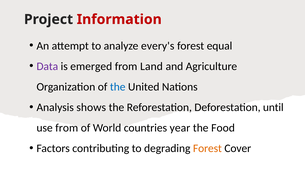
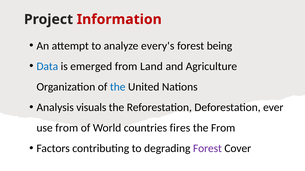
equal: equal -> being (219, 46)
Data colour: purple -> blue (47, 67)
shows: shows -> visuals (91, 108)
until: until -> ever (273, 108)
year: year -> fires (180, 128)
the Food: Food -> From (223, 128)
Forest colour: orange -> purple (207, 149)
